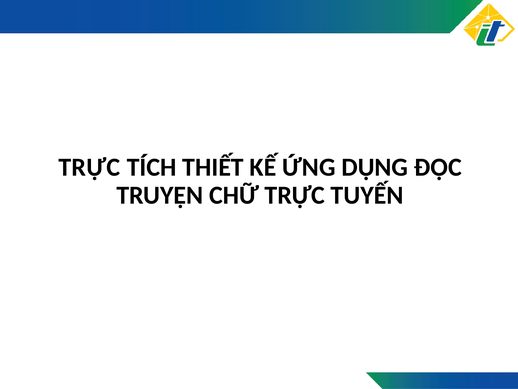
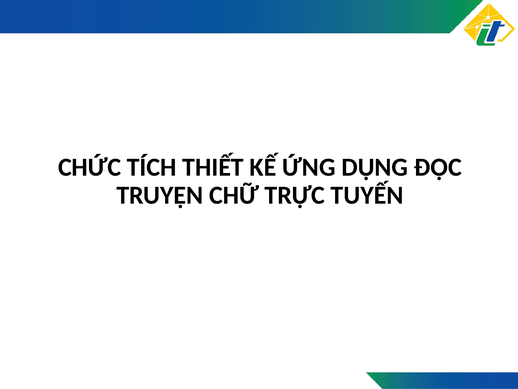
TRỰC: TRỰC -> CHỨC (90, 167)
